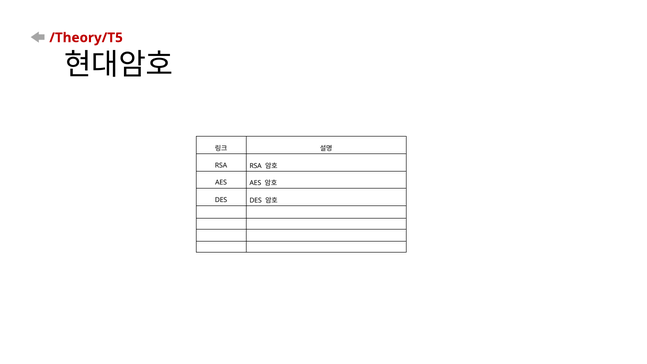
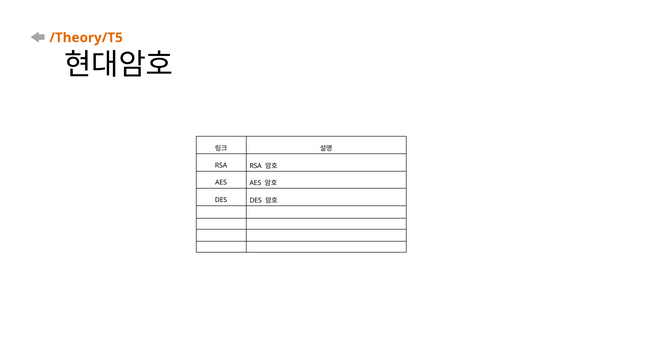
/Theory/T5 colour: red -> orange (86, 38)
